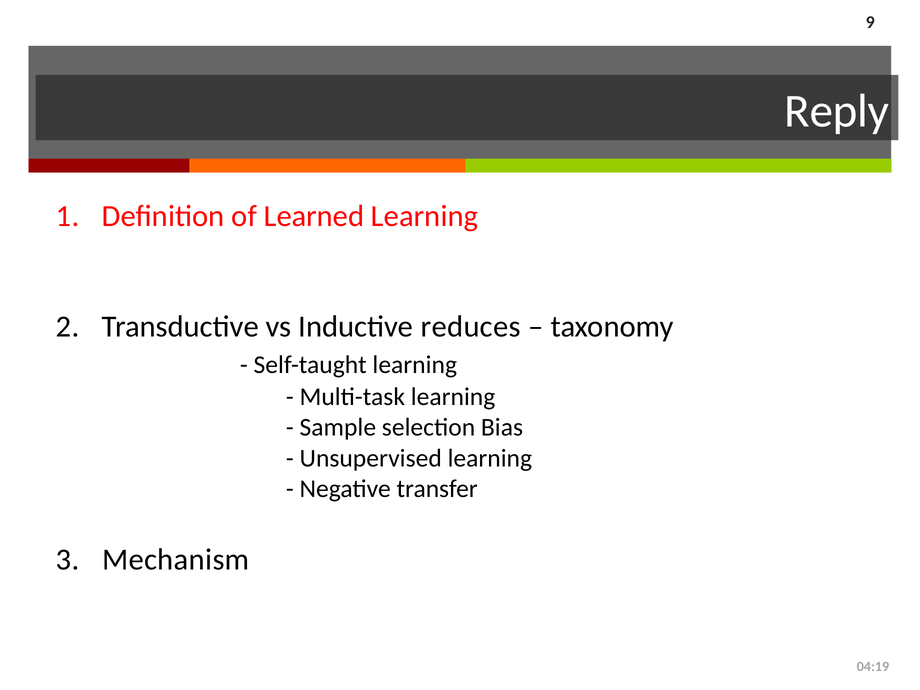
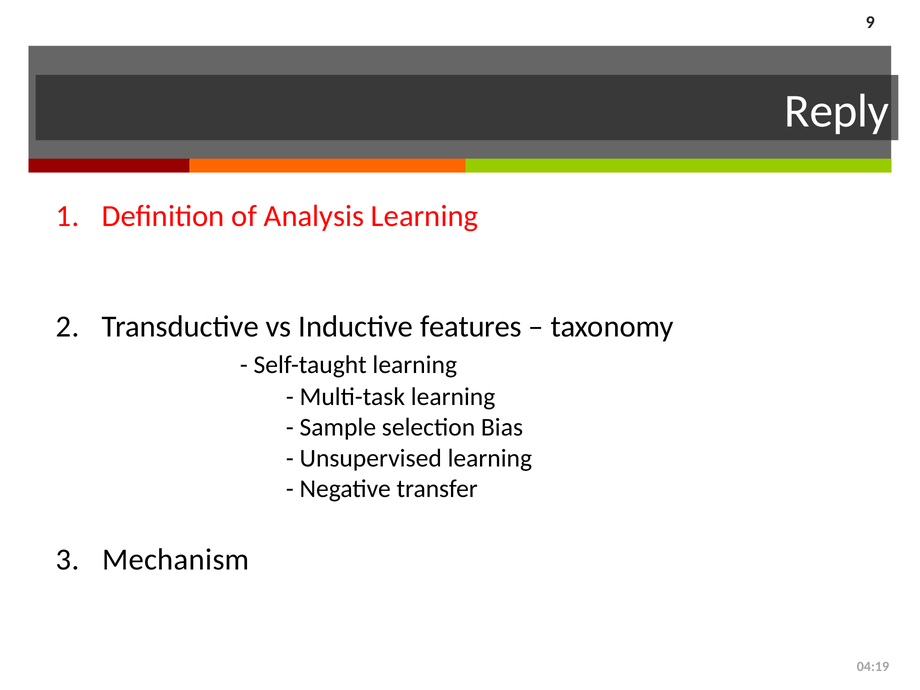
Learned: Learned -> Analysis (314, 216)
reduces: reduces -> features (471, 327)
